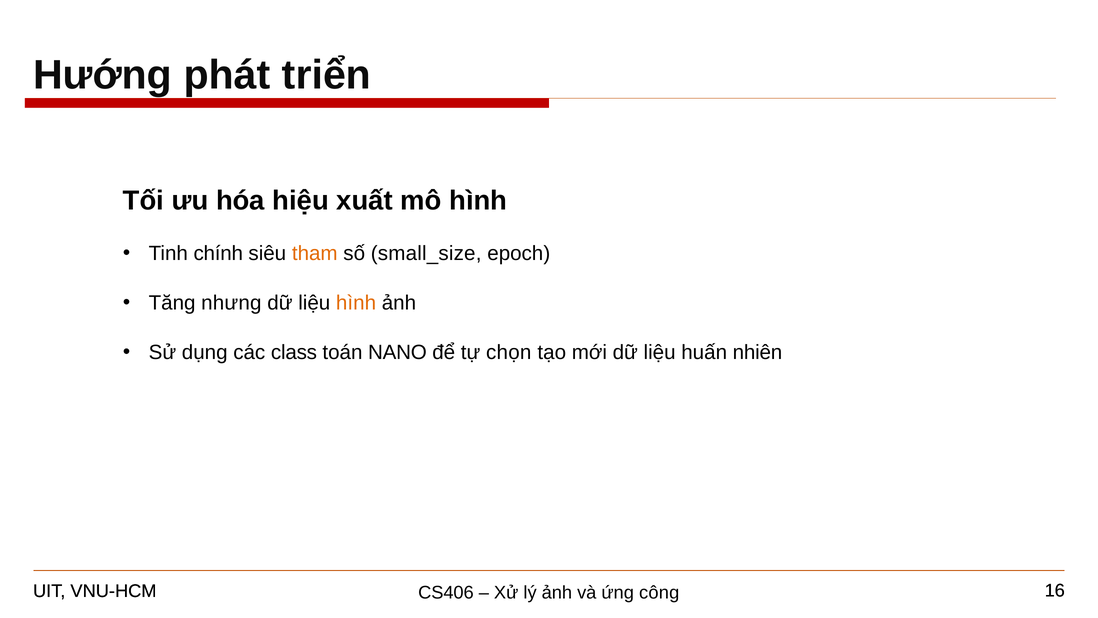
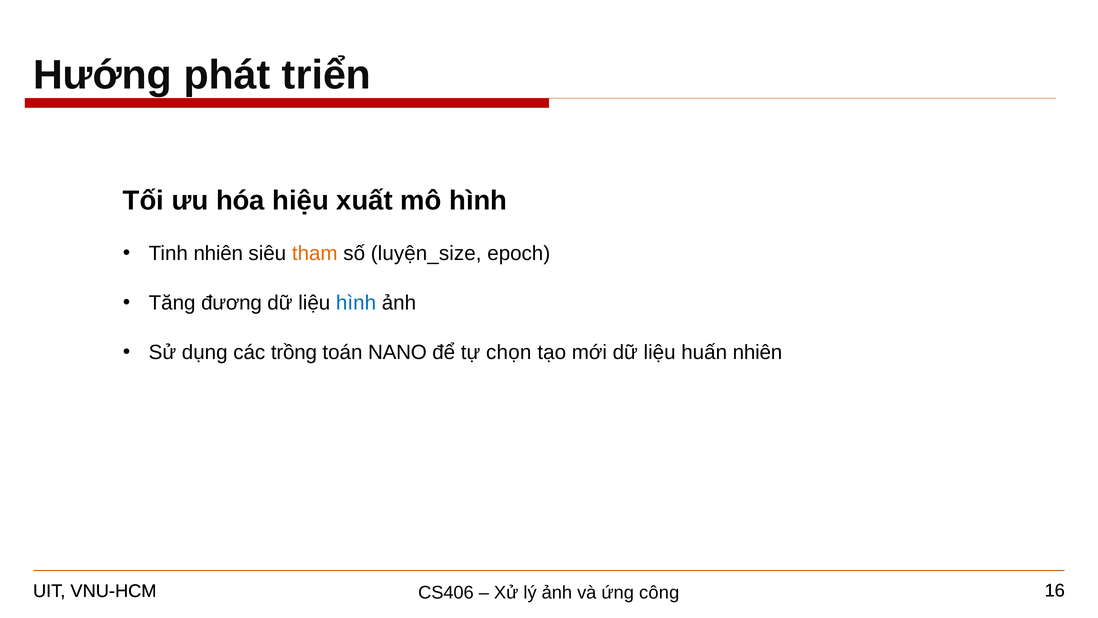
Tinh chính: chính -> nhiên (218, 253)
small_size: small_size -> luyện_size (426, 253)
nhưng: nhưng -> đương (232, 303)
hình colour: orange -> blue (356, 303)
class: class -> trồng (294, 352)
